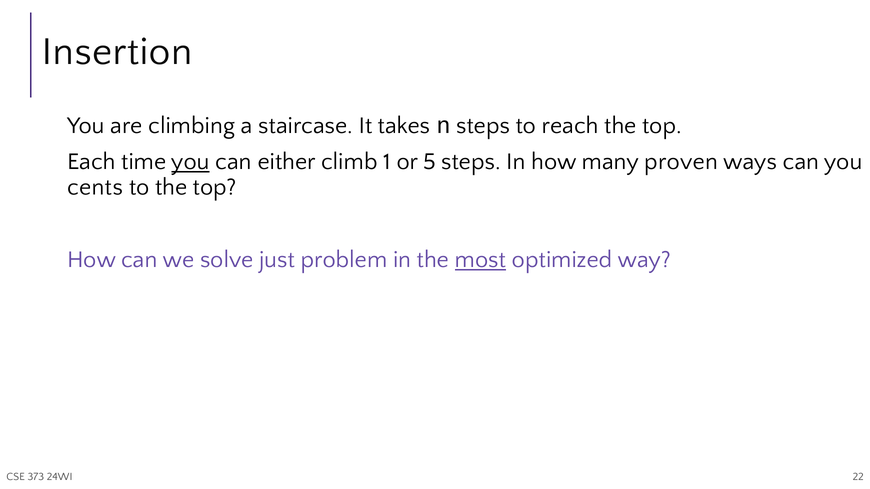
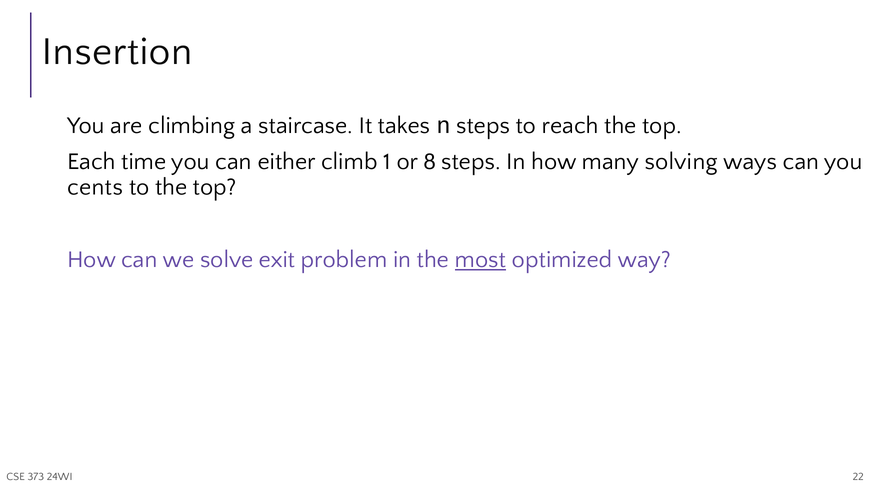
you underline: present -> none (191, 162)
5: 5 -> 8 (430, 162)
proven: proven -> solving (681, 162)
just: just -> exit (277, 260)
